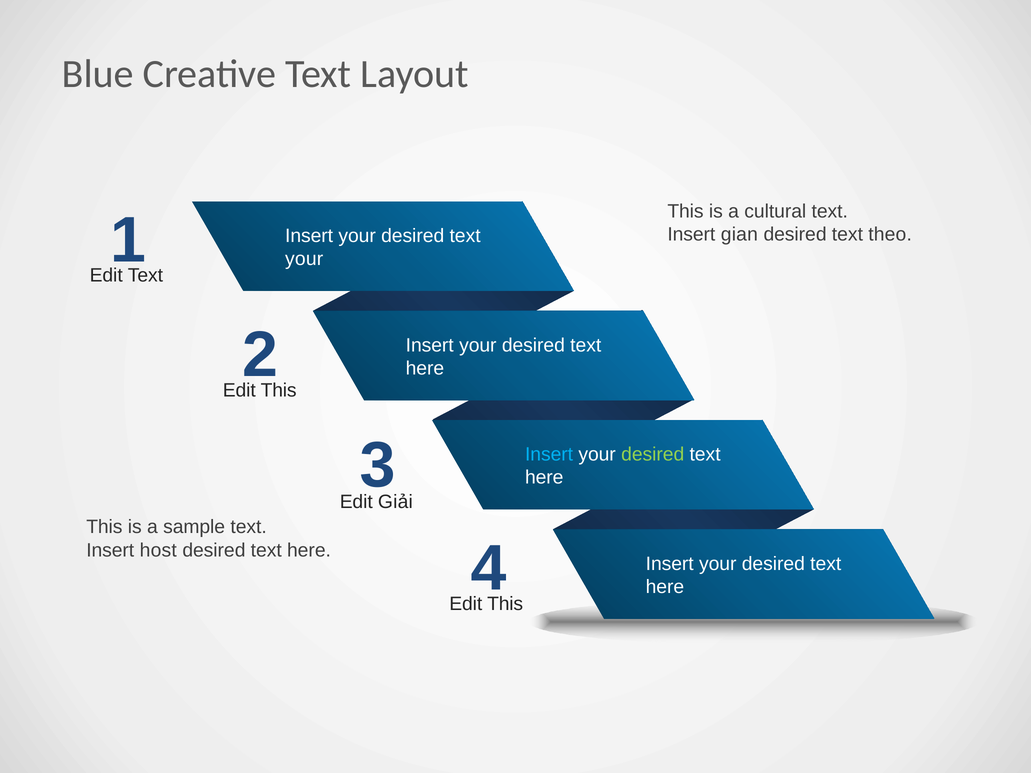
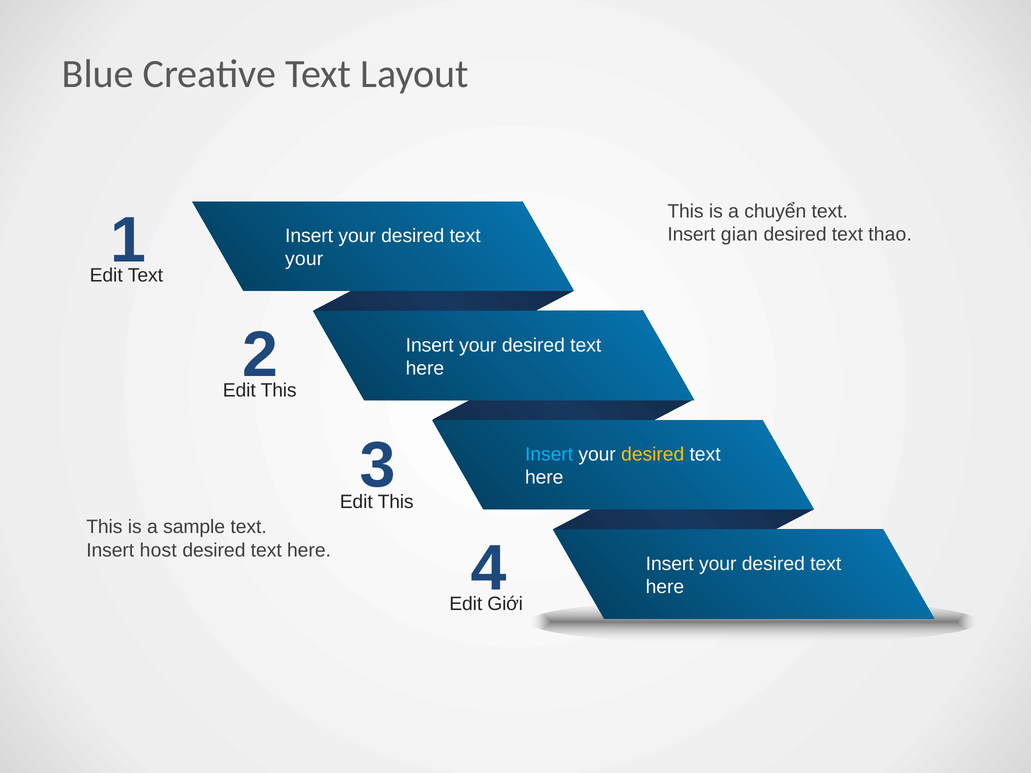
cultural: cultural -> chuyển (775, 211)
theo: theo -> thao (890, 235)
desired colour: light green -> yellow (653, 455)
Giải: Giải -> This (396, 502)
This: This -> Giới (505, 604)
